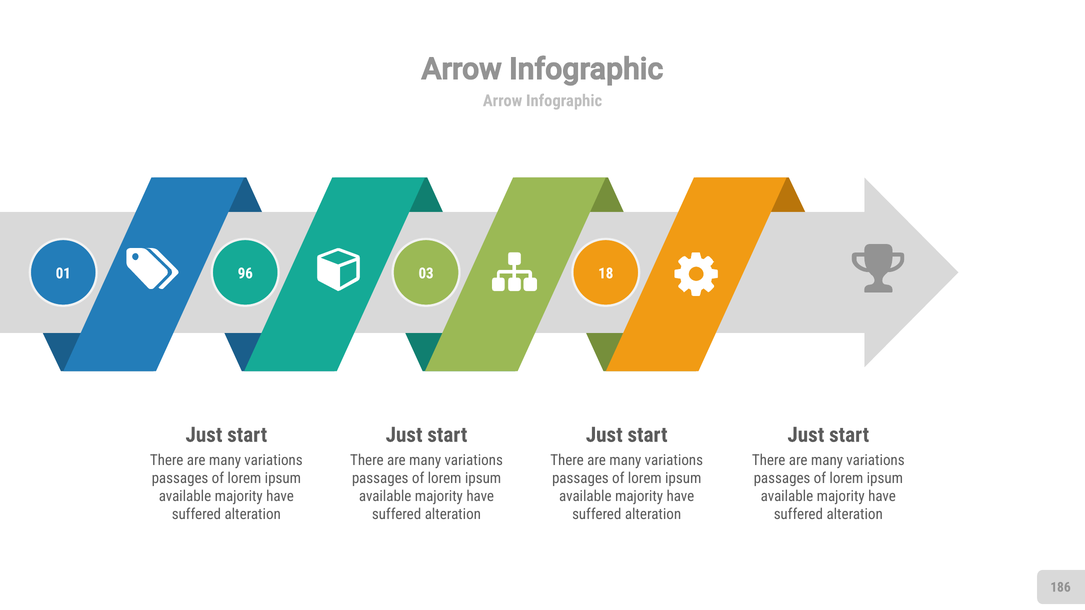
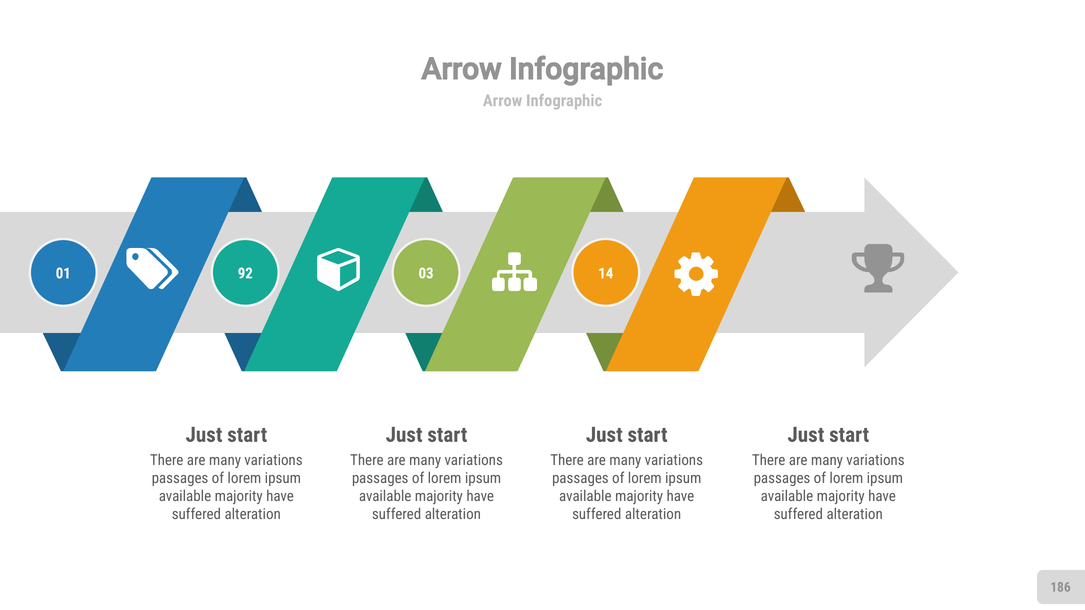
96: 96 -> 92 (245, 274)
18: 18 -> 14 (606, 274)
